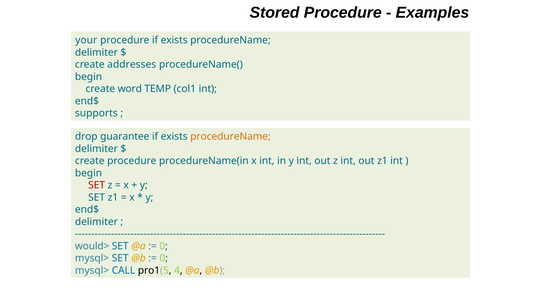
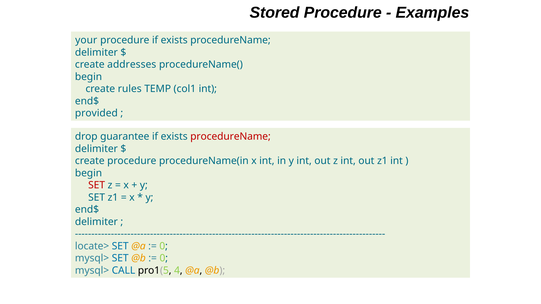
word: word -> rules (130, 89)
supports: supports -> provided (96, 113)
procedureName colour: orange -> red (230, 137)
would>: would> -> locate> (92, 246)
